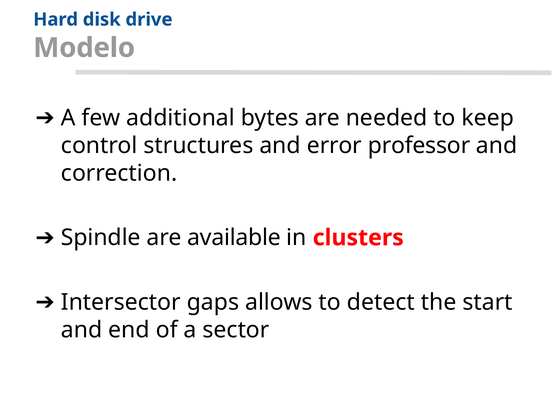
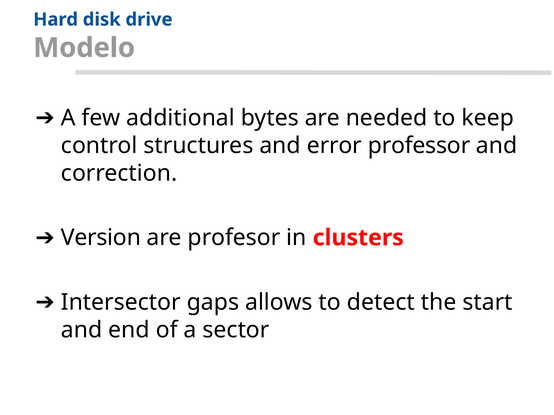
Spindle: Spindle -> Version (101, 238)
available: available -> profesor (234, 238)
